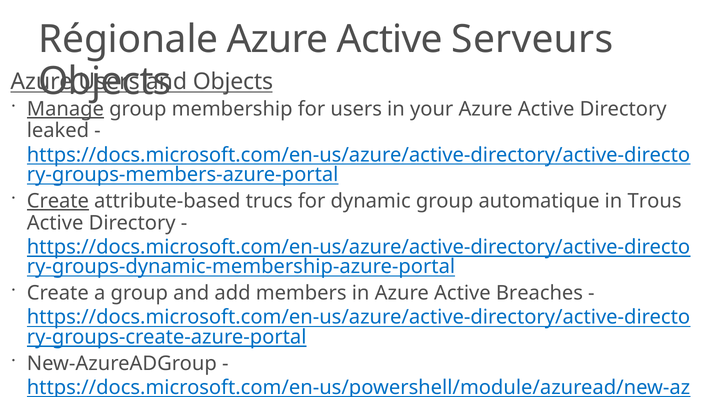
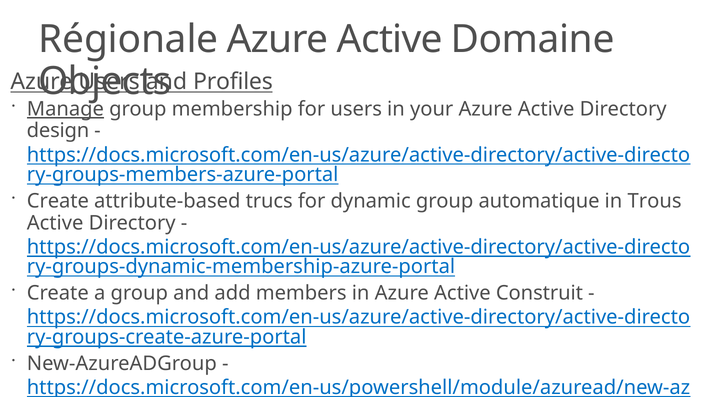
Serveurs: Serveurs -> Domaine (533, 39)
Objects: Objects -> Profiles (233, 82)
leaked: leaked -> design (58, 131)
Create underline: present -> none (58, 201)
Breaches: Breaches -> Construit (539, 293)
